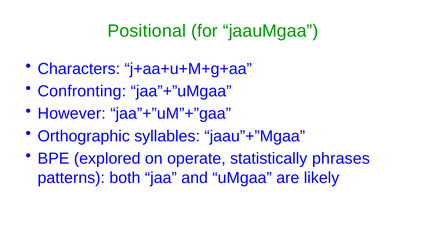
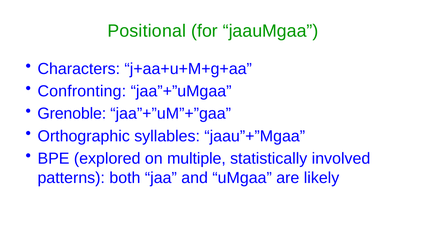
However: However -> Grenoble (72, 114)
operate: operate -> multiple (196, 158)
phrases: phrases -> involved (341, 158)
